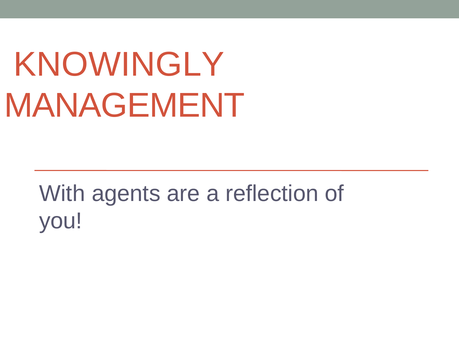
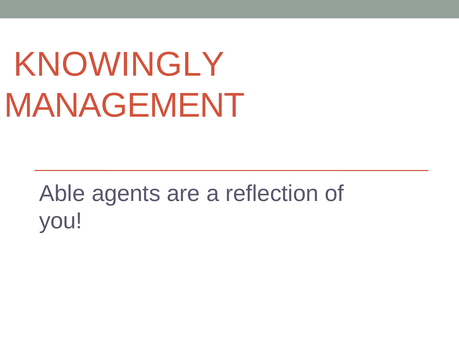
With: With -> Able (62, 194)
